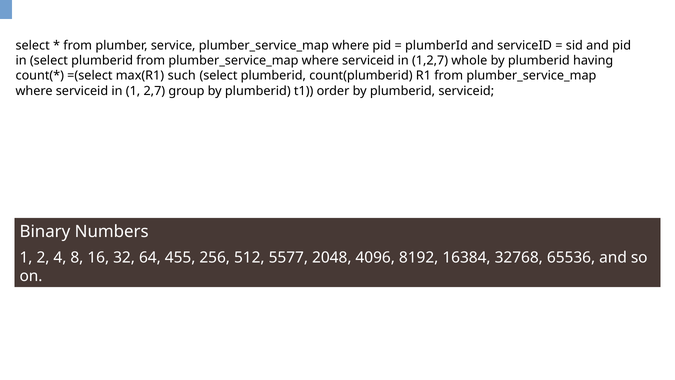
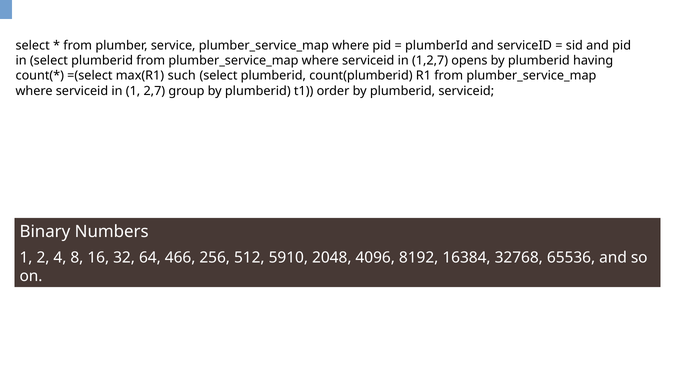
whole: whole -> opens (469, 60)
455: 455 -> 466 (180, 258)
5577: 5577 -> 5910 (288, 258)
